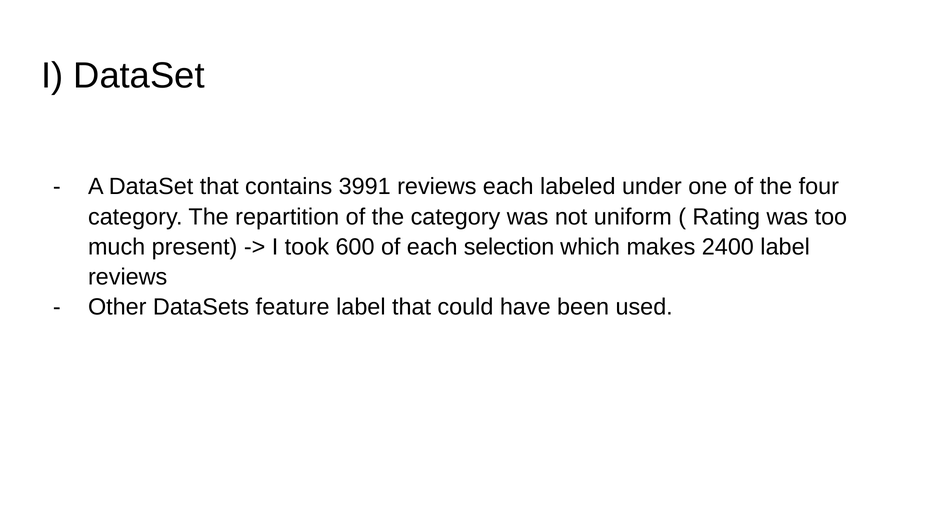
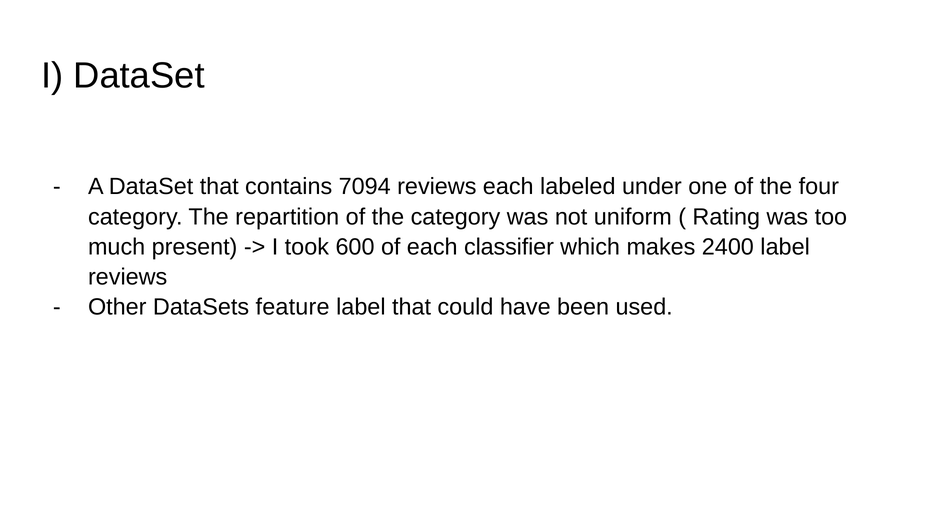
3991: 3991 -> 7094 (365, 187)
selection: selection -> classifier (509, 247)
